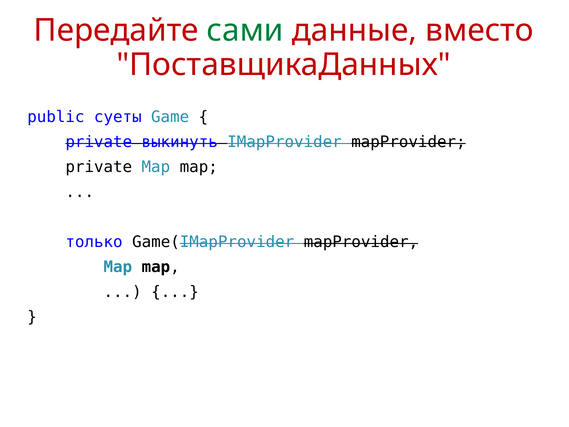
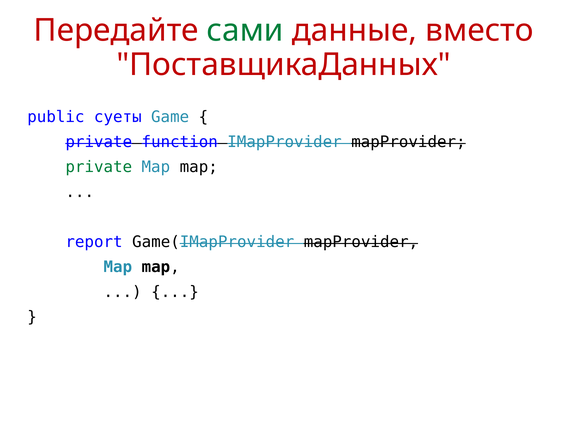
выкинуть: выкинуть -> function (180, 142)
private colour: black -> green (99, 167)
только: только -> report (94, 242)
